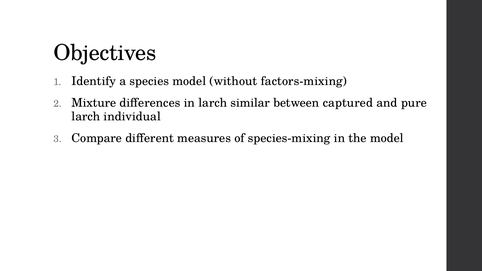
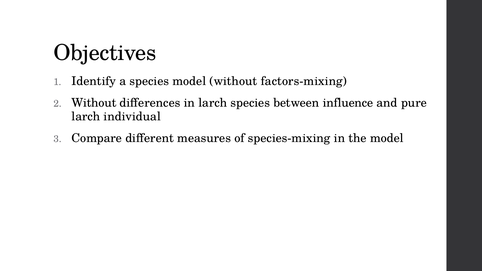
Mixture: Mixture -> Without (94, 103)
larch similar: similar -> species (250, 103)
captured: captured -> influence (348, 103)
